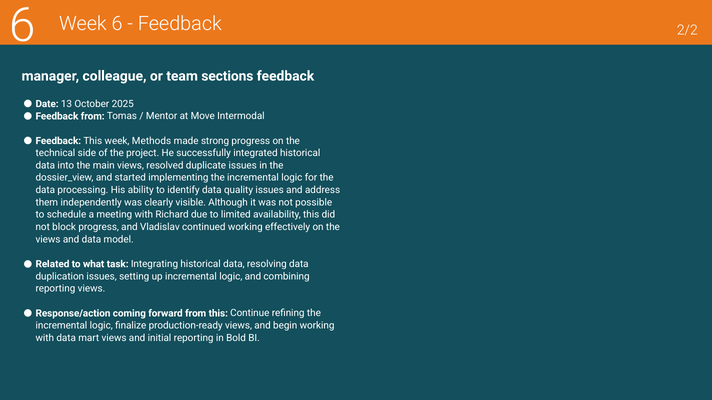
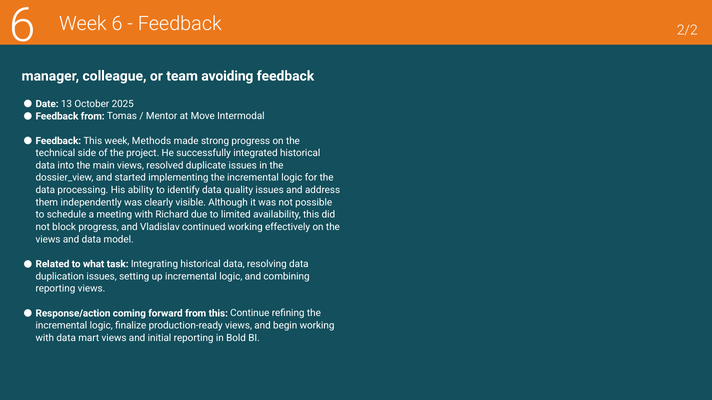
sections: sections -> avoiding (227, 76)
